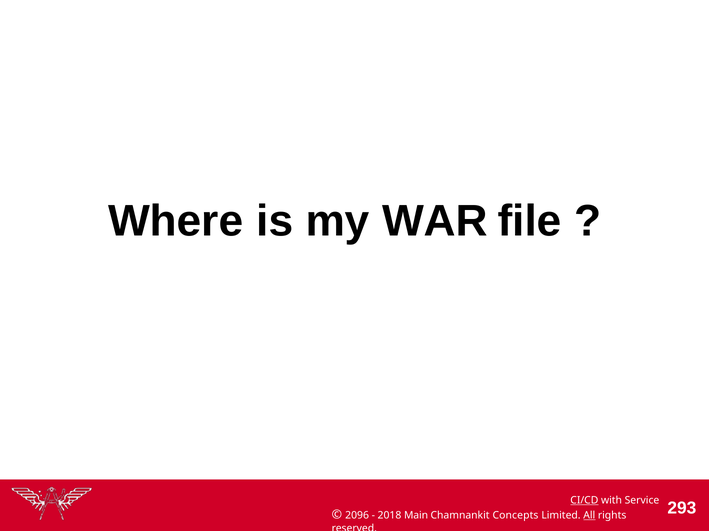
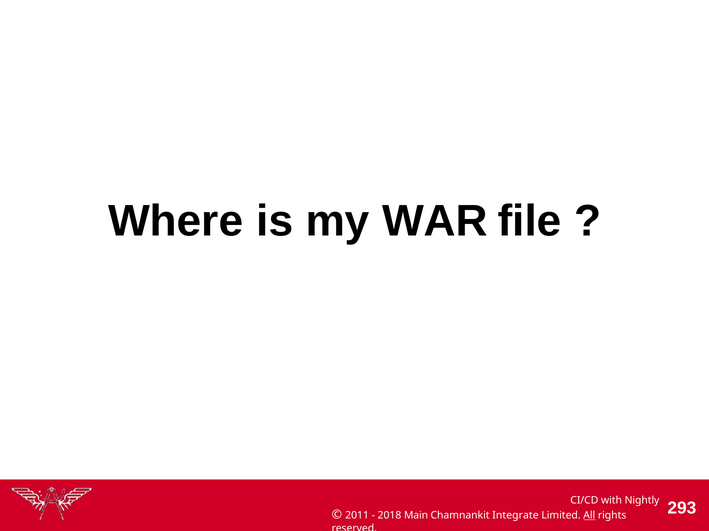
CI/CD underline: present -> none (584, 501)
Service: Service -> Nightly (642, 501)
2096: 2096 -> 2011 (357, 516)
Concepts: Concepts -> Integrate (515, 516)
